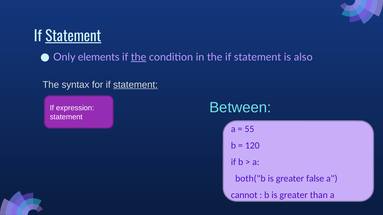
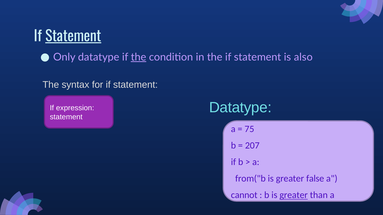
Only elements: elements -> datatype (99, 57)
statement underline: present -> none (136, 85)
Between: Between -> Datatype (240, 108)
55: 55 -> 75 (249, 129)
120: 120 -> 207 (252, 146)
both("b: both("b -> from("b (250, 179)
greater underline: none -> present (294, 195)
